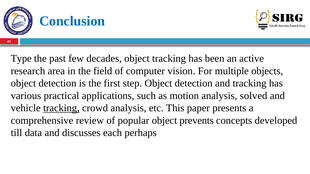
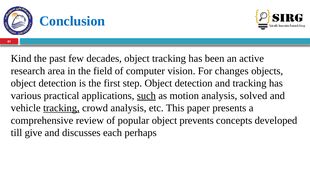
Type: Type -> Kind (21, 59)
multiple: multiple -> changes (232, 71)
such underline: none -> present (146, 96)
data: data -> give (33, 133)
